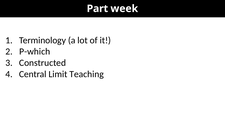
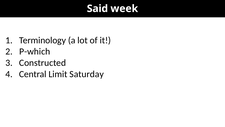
Part: Part -> Said (97, 9)
Teaching: Teaching -> Saturday (87, 74)
